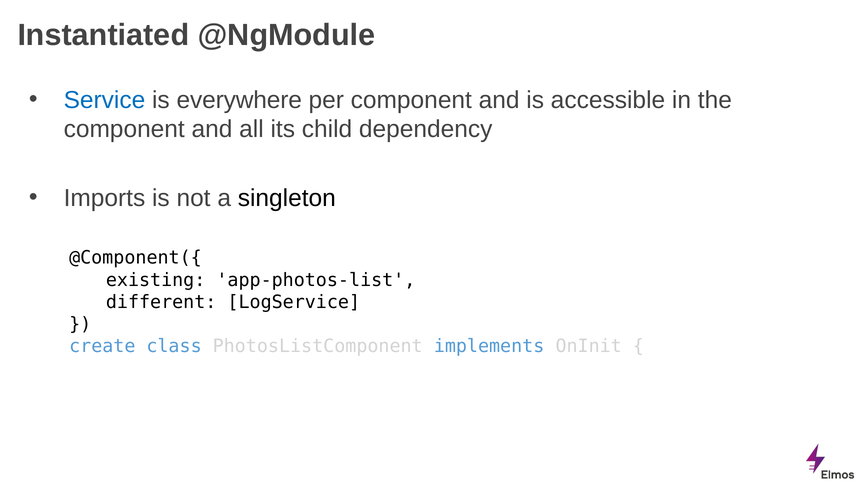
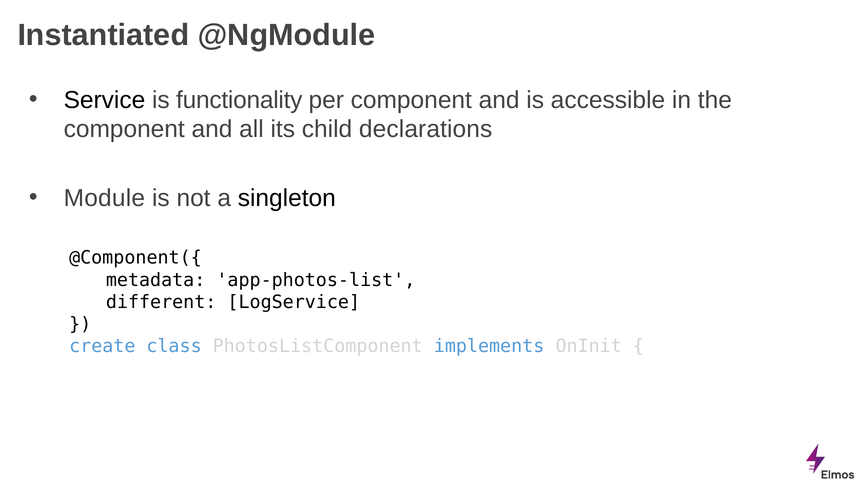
Service colour: blue -> black (104, 100)
everywhere: everywhere -> functionality (239, 100)
dependency: dependency -> declarations (426, 129)
Imports: Imports -> Module (104, 198)
existing: existing -> metadata (156, 280)
